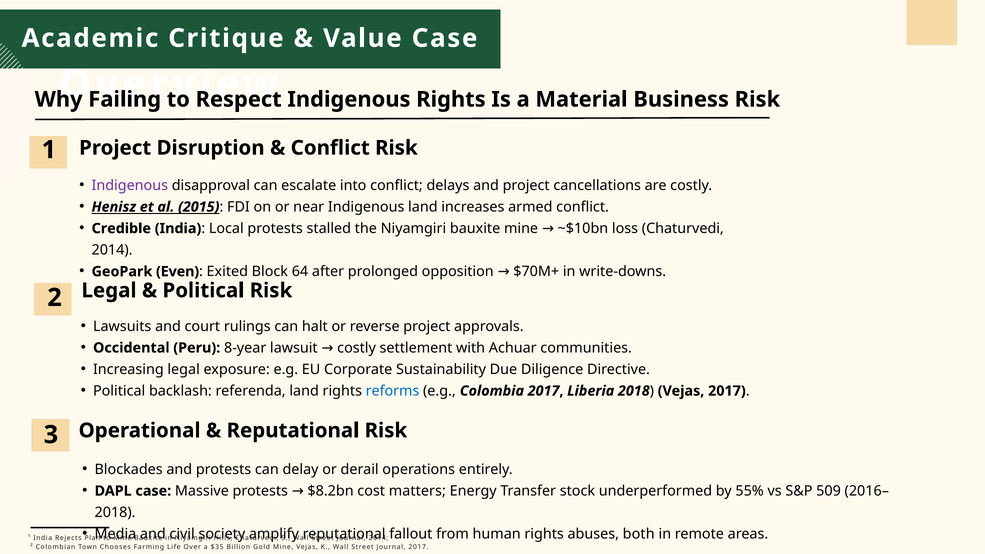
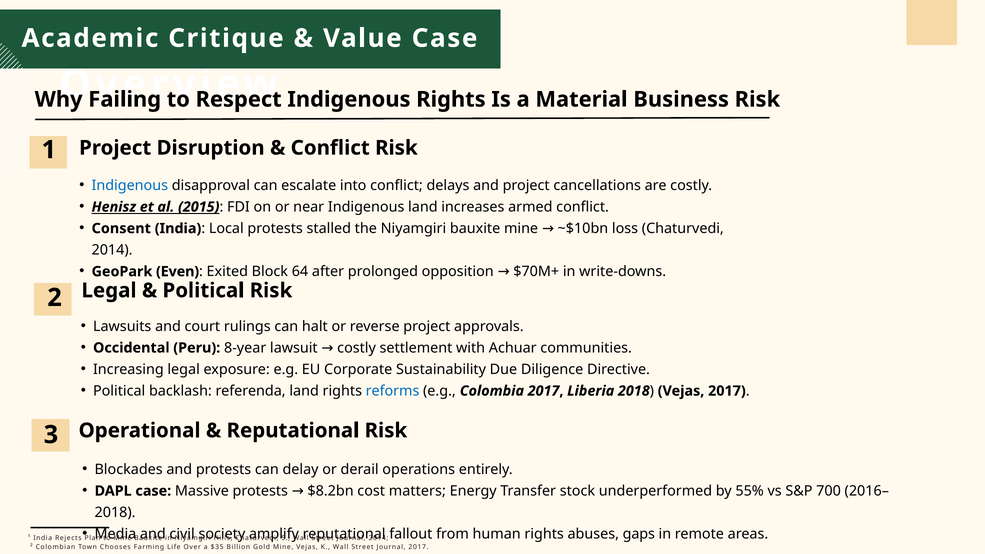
Indigenous colour: purple -> blue (130, 185)
Credible: Credible -> Consent (121, 228)
509: 509 -> 700 (829, 491)
both: both -> gaps (639, 534)
